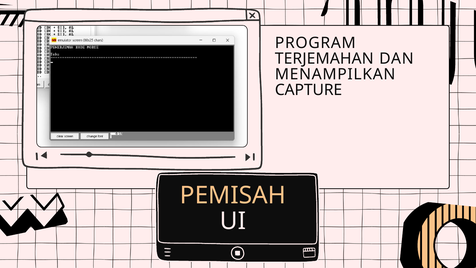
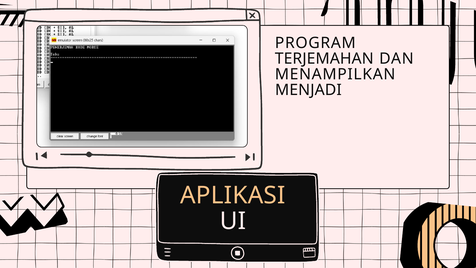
CAPTURE: CAPTURE -> MENJADI (308, 90)
PEMISAH: PEMISAH -> APLIKASI (233, 195)
